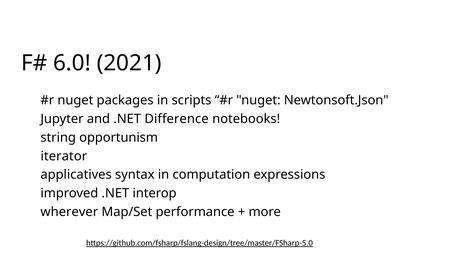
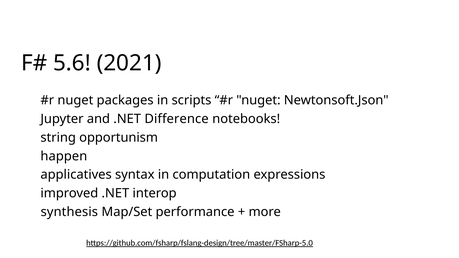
6.0: 6.0 -> 5.6 (72, 63)
iterator: iterator -> happen (64, 156)
wherever: wherever -> synthesis (69, 212)
